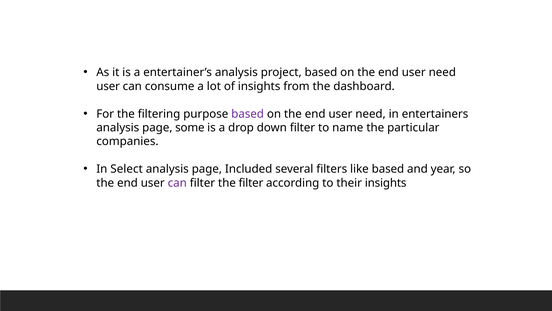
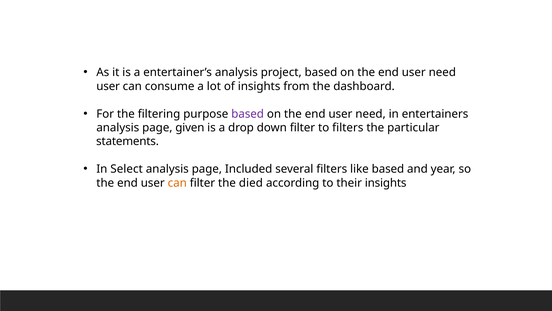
some: some -> given (190, 127)
to name: name -> filters (348, 127)
companies: companies -> statements (128, 141)
can colour: purple -> orange (177, 183)
the filter: filter -> died (251, 183)
